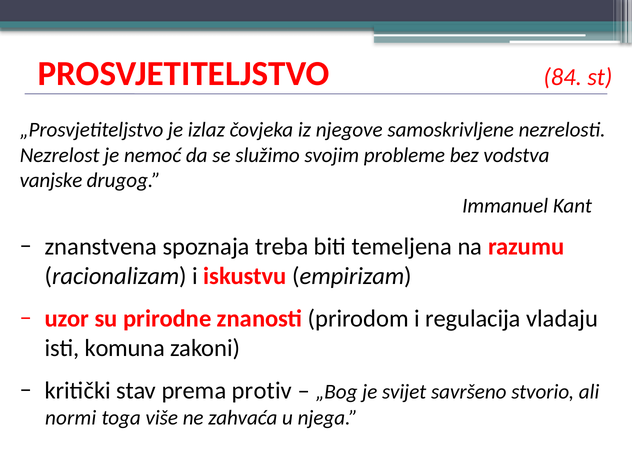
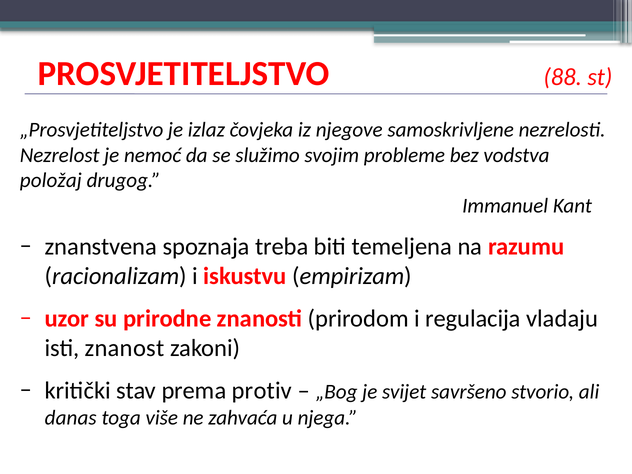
84: 84 -> 88 (563, 77)
vanjske: vanjske -> položaj (51, 180)
komuna: komuna -> znanost (125, 348)
normi: normi -> danas (71, 418)
